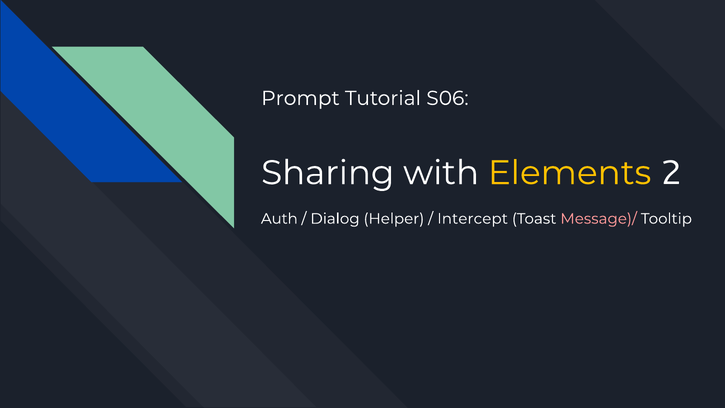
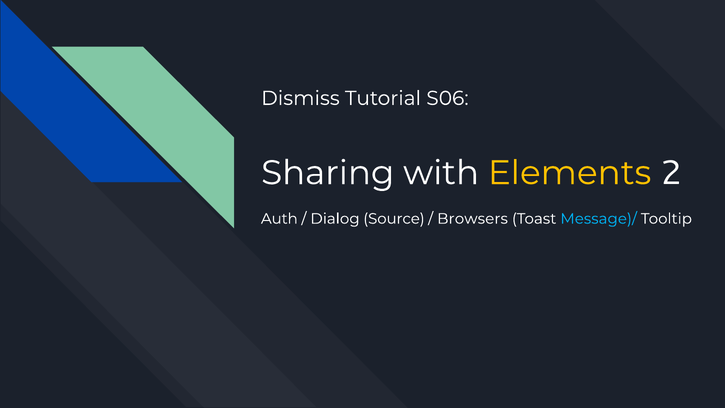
Prompt: Prompt -> Dismiss (300, 98)
Helper: Helper -> Source (394, 219)
Intercept: Intercept -> Browsers (472, 219)
Message)/ colour: pink -> light blue (599, 219)
